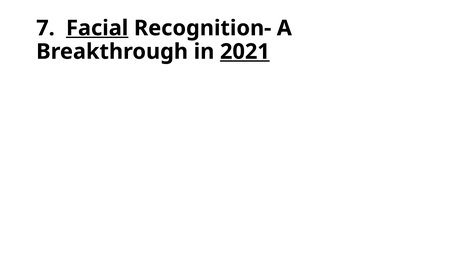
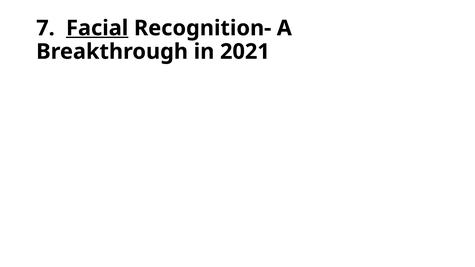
2021 underline: present -> none (245, 52)
